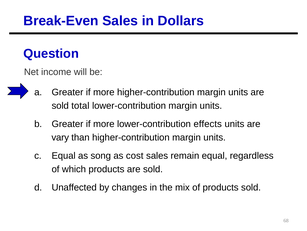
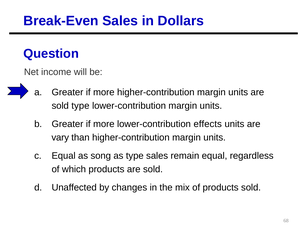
sold total: total -> type (80, 105)
as cost: cost -> type (135, 155)
